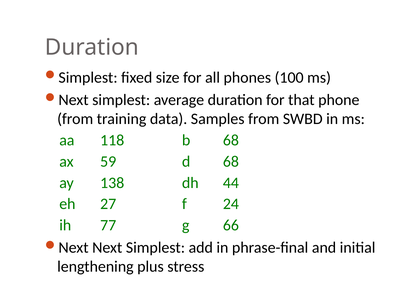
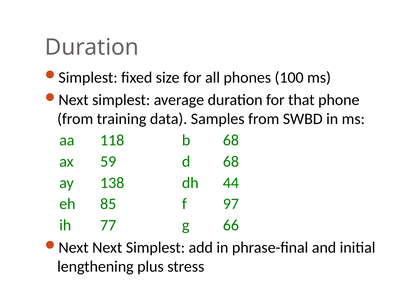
27: 27 -> 85 (108, 204)
24: 24 -> 97 (231, 204)
